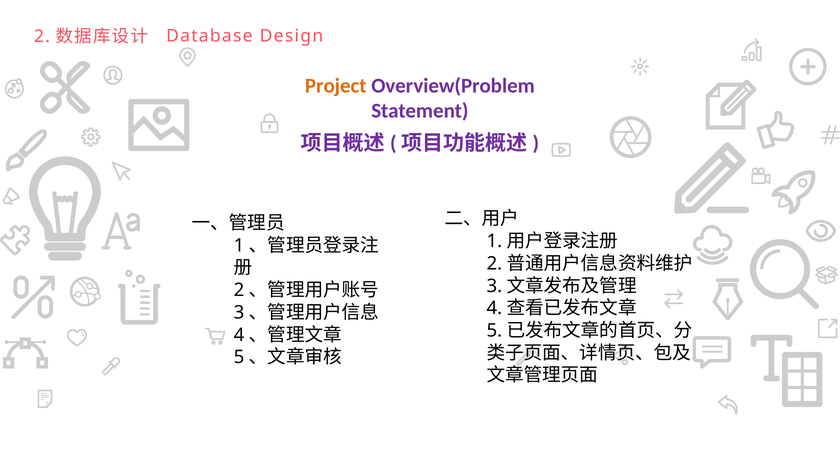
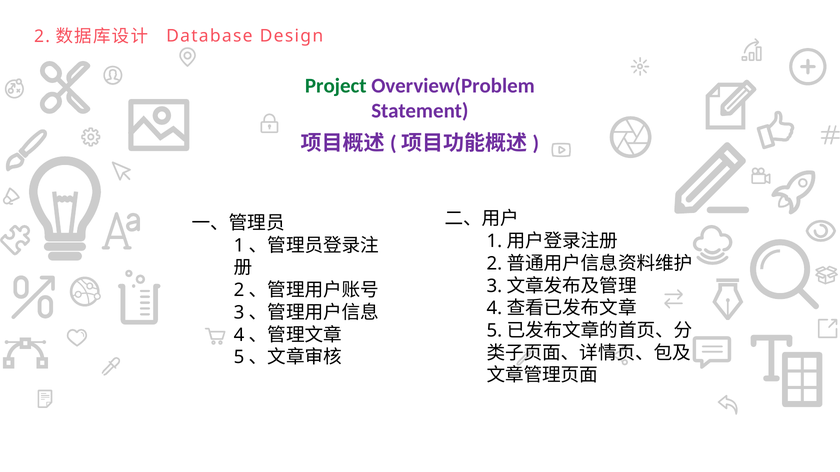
Project colour: orange -> green (336, 86)
